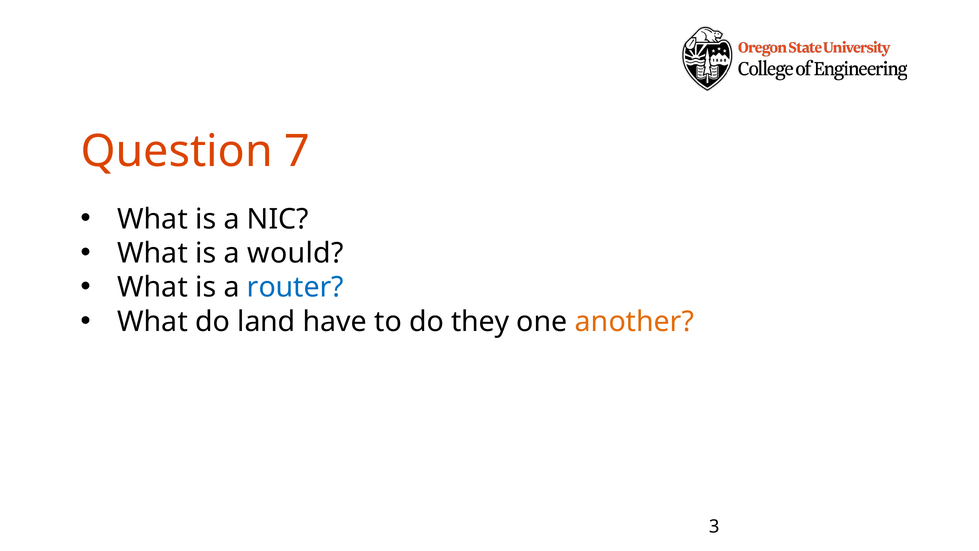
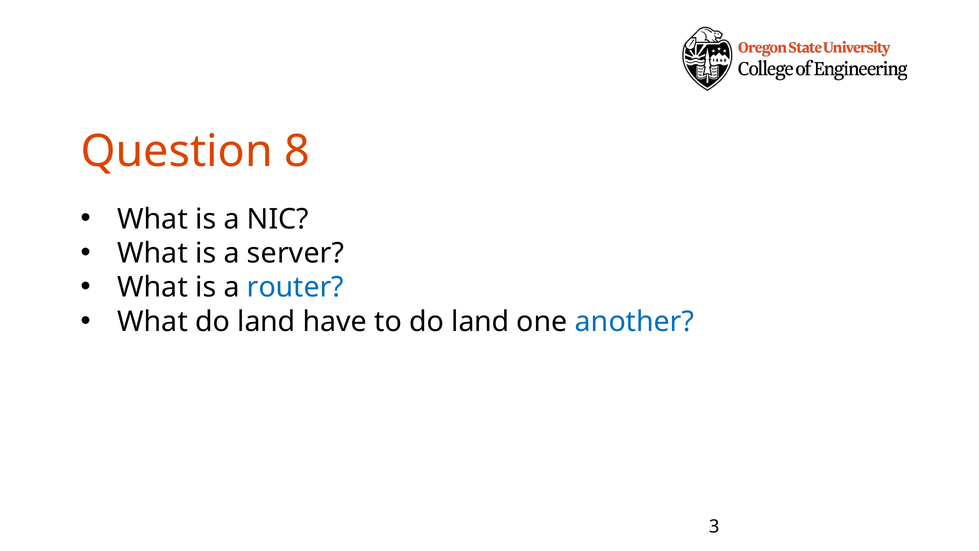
7: 7 -> 8 (297, 152)
would: would -> server (296, 253)
to do they: they -> land (480, 322)
another colour: orange -> blue (634, 322)
